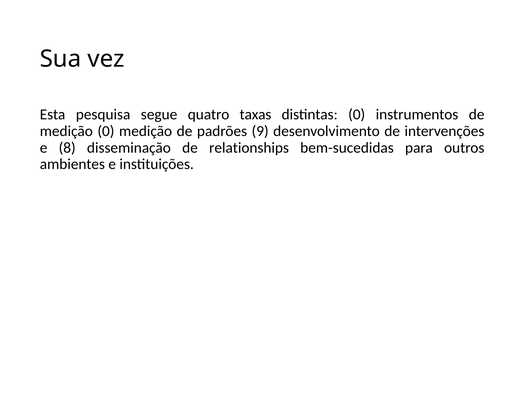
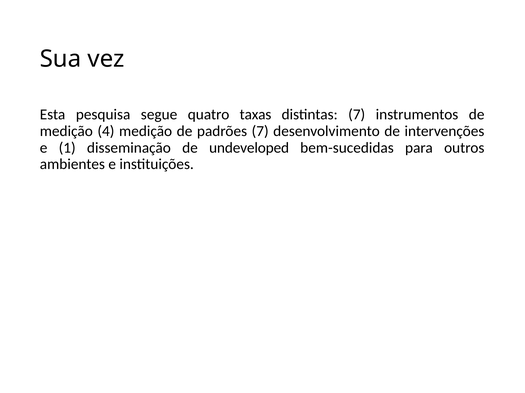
distintas 0: 0 -> 7 (357, 115)
medição 0: 0 -> 4 (106, 131)
padrões 9: 9 -> 7 (260, 131)
8: 8 -> 1 (67, 148)
relationships: relationships -> undeveloped (249, 148)
